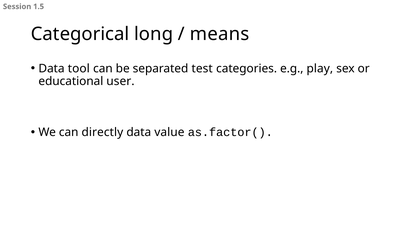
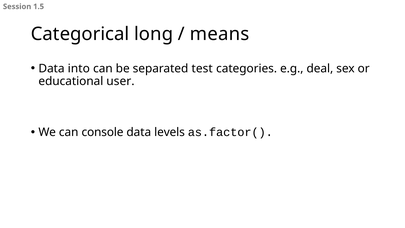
tool: tool -> into (79, 68)
play: play -> deal (320, 68)
directly: directly -> console (103, 132)
value: value -> levels (170, 132)
